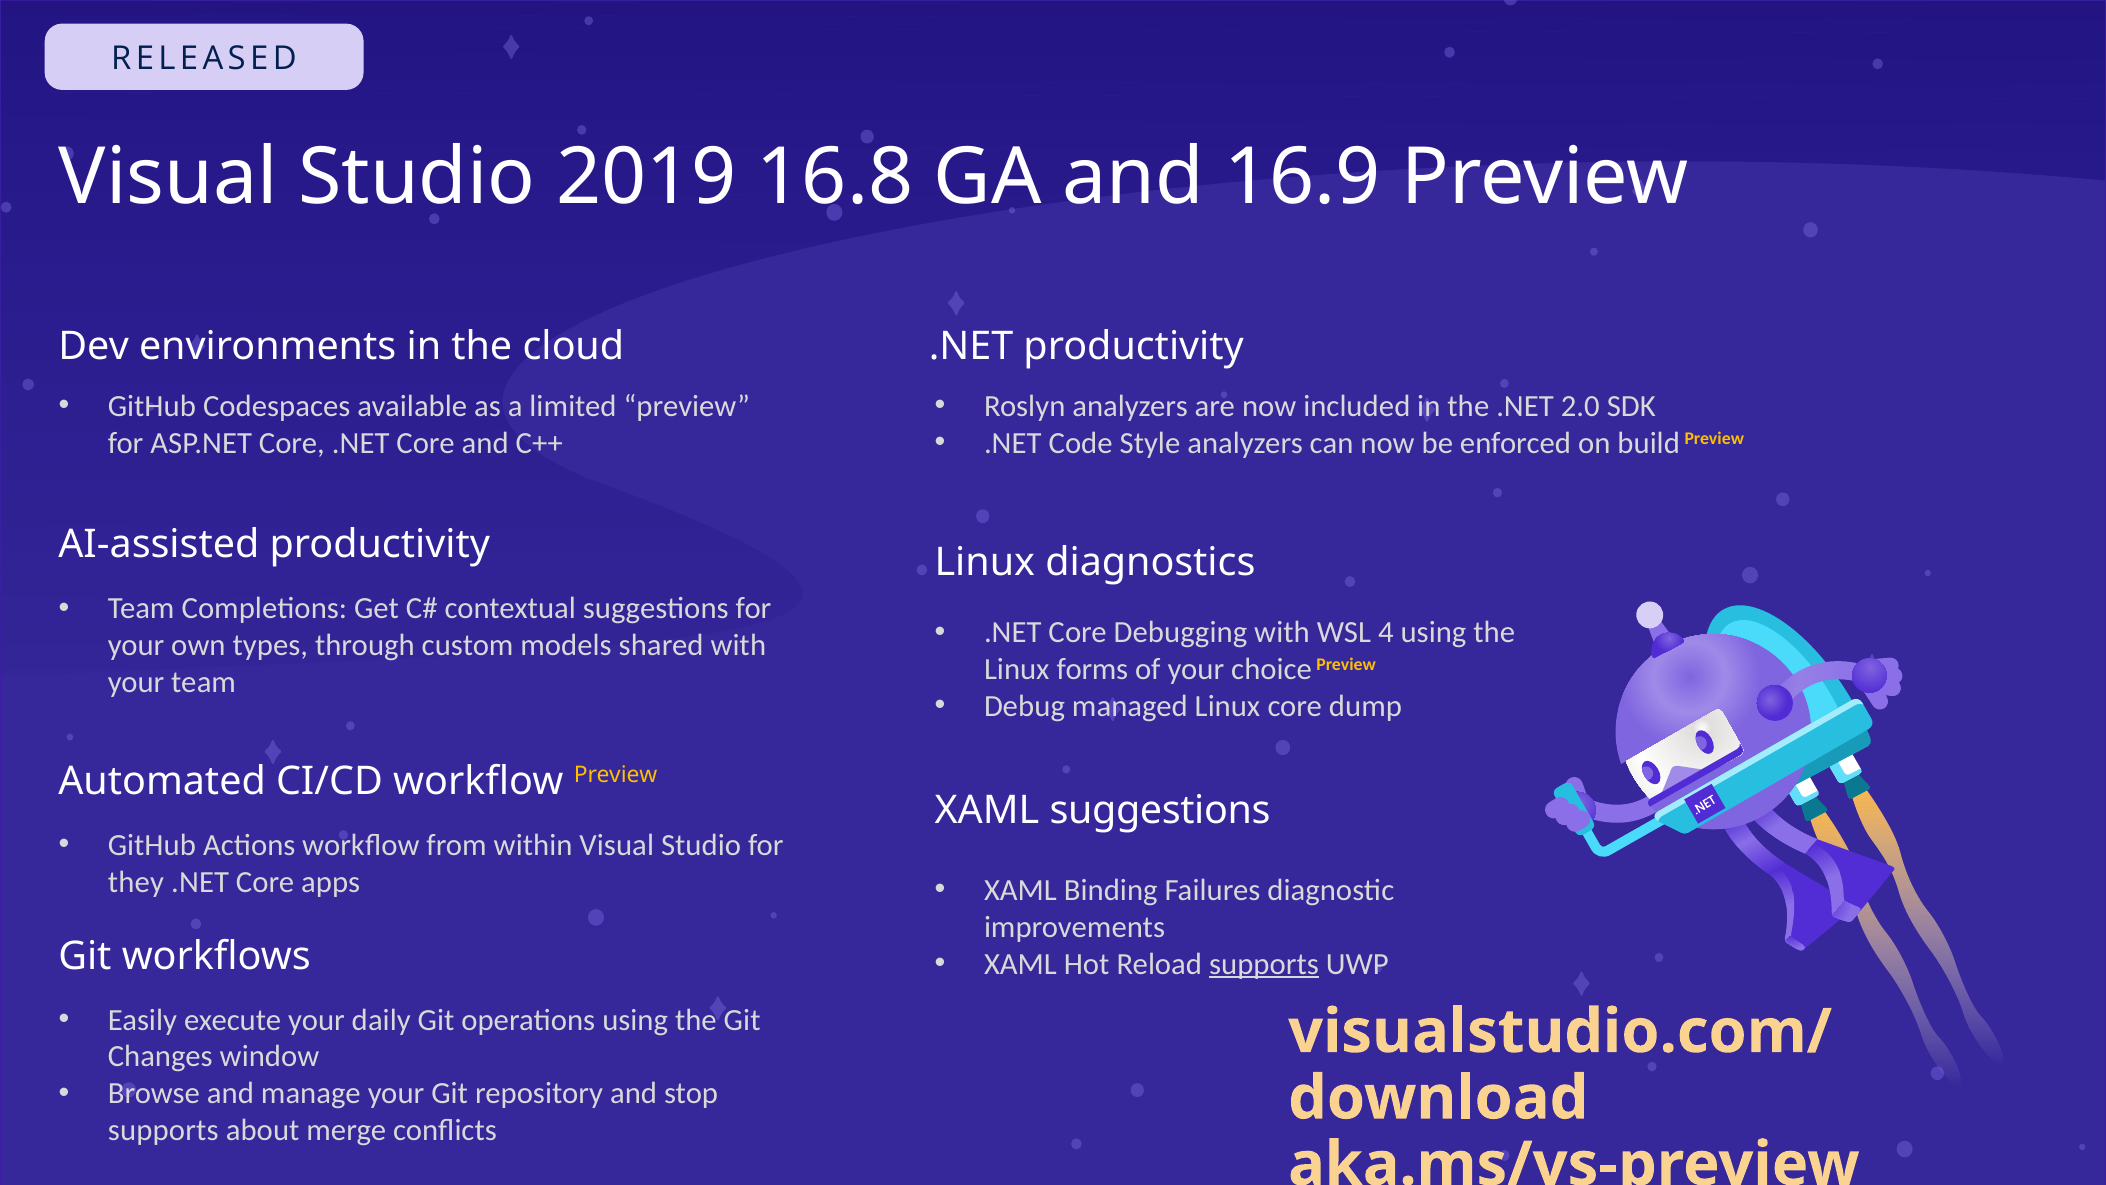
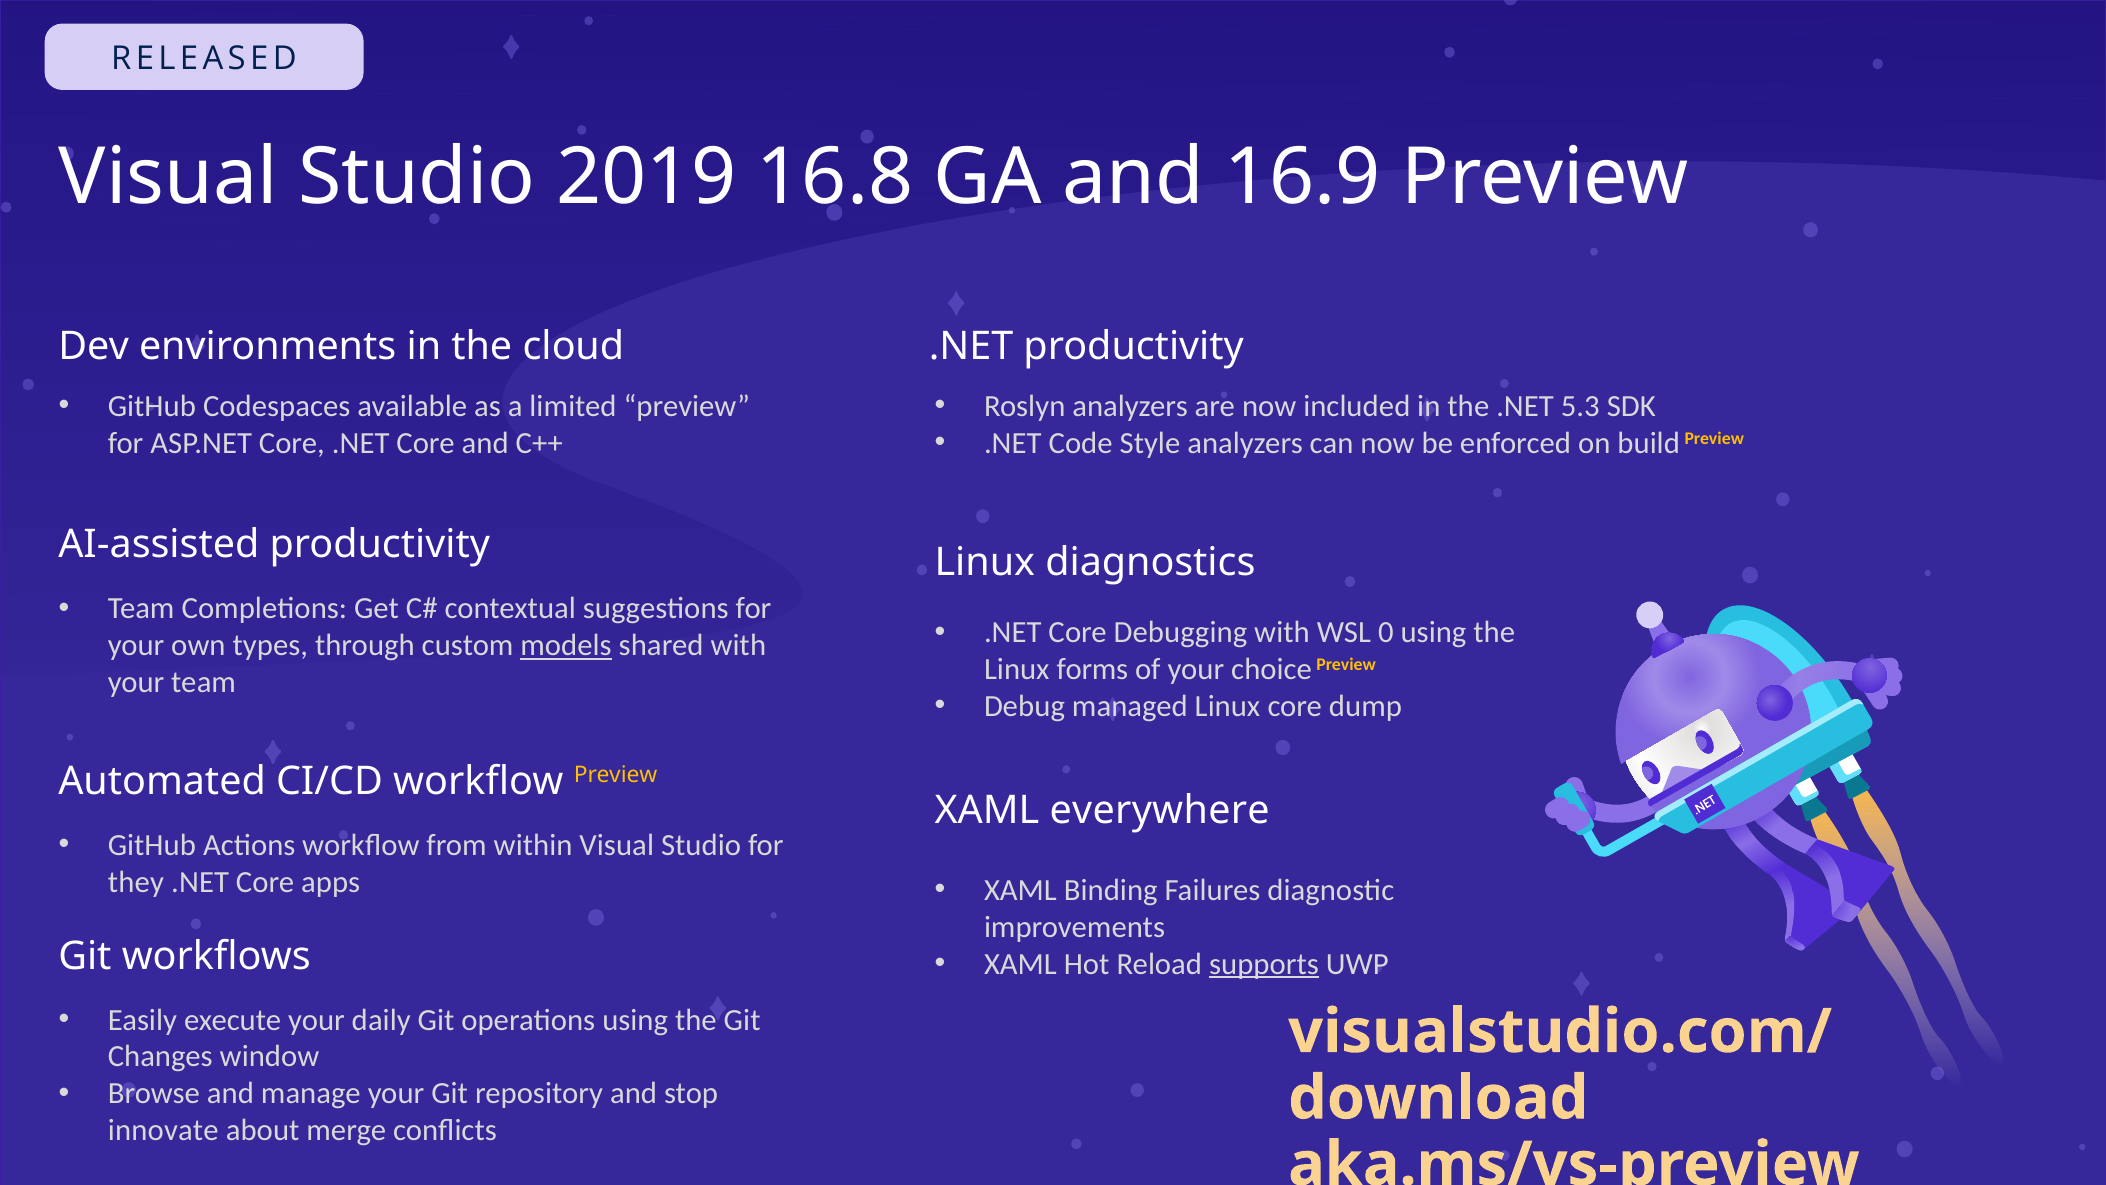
2.0: 2.0 -> 5.3 (1580, 406)
4: 4 -> 0 (1386, 632)
models underline: none -> present (566, 645)
XAML suggestions: suggestions -> everywhere (1160, 811)
supports: supports -> innovate (163, 1130)
